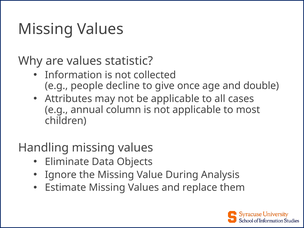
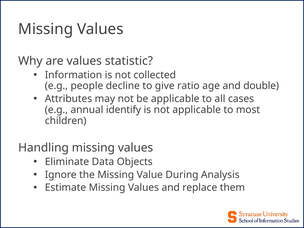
once: once -> ratio (188, 86)
column: column -> identify (124, 110)
